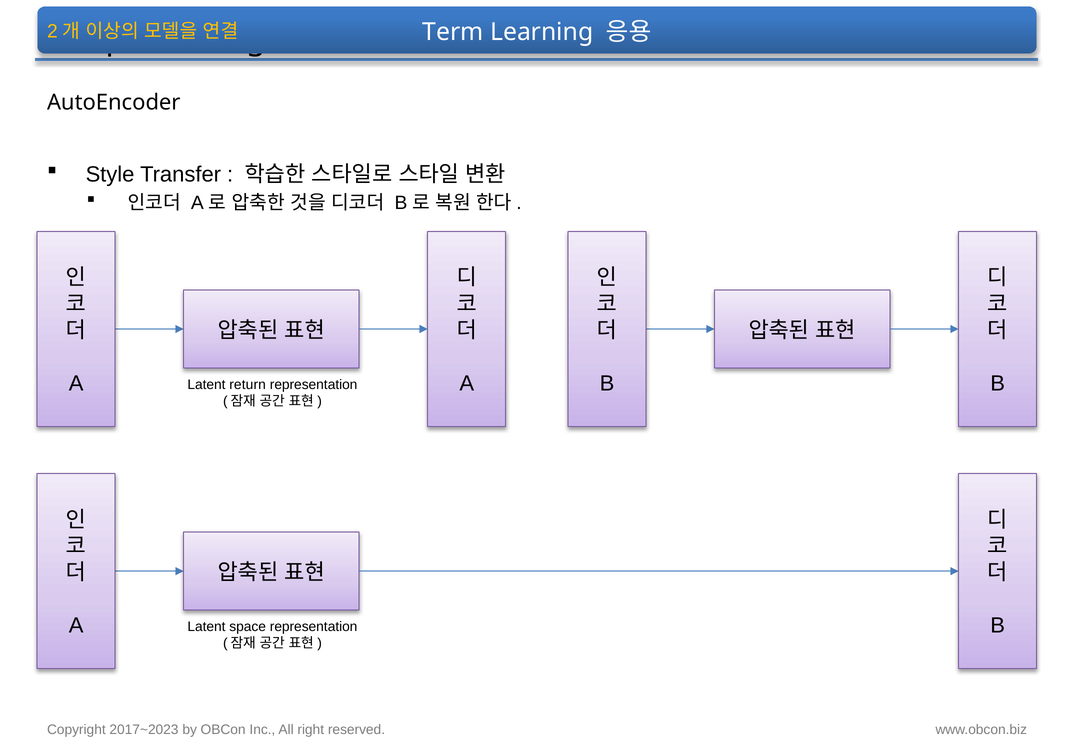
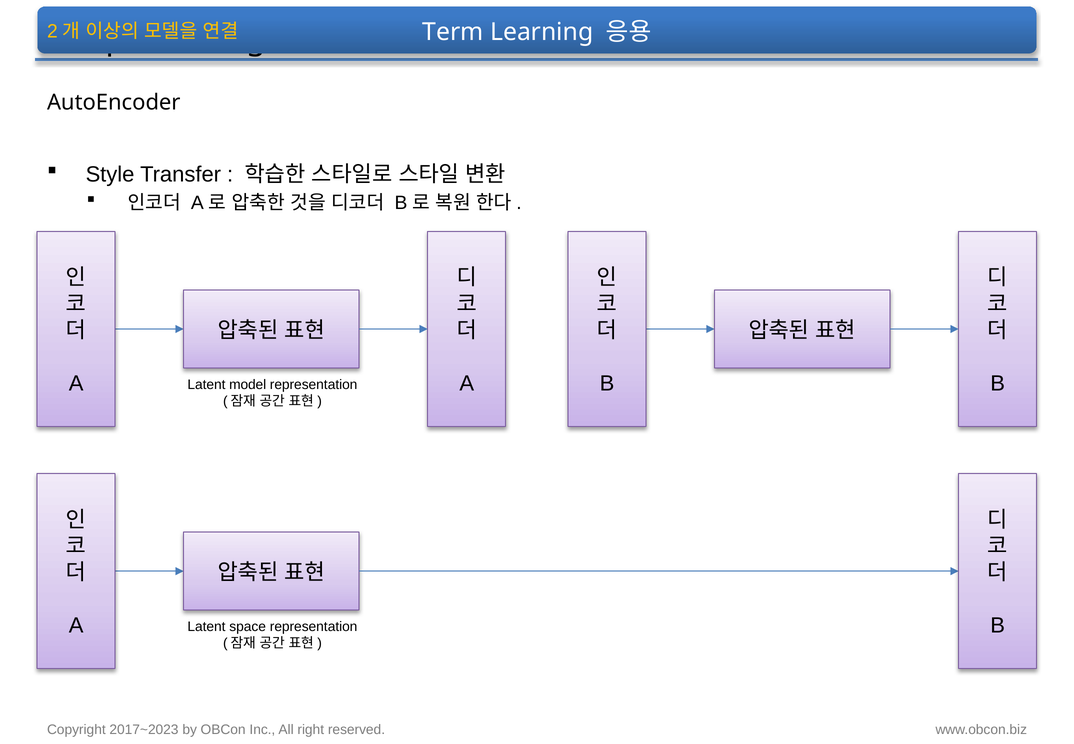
return: return -> model (248, 384)
